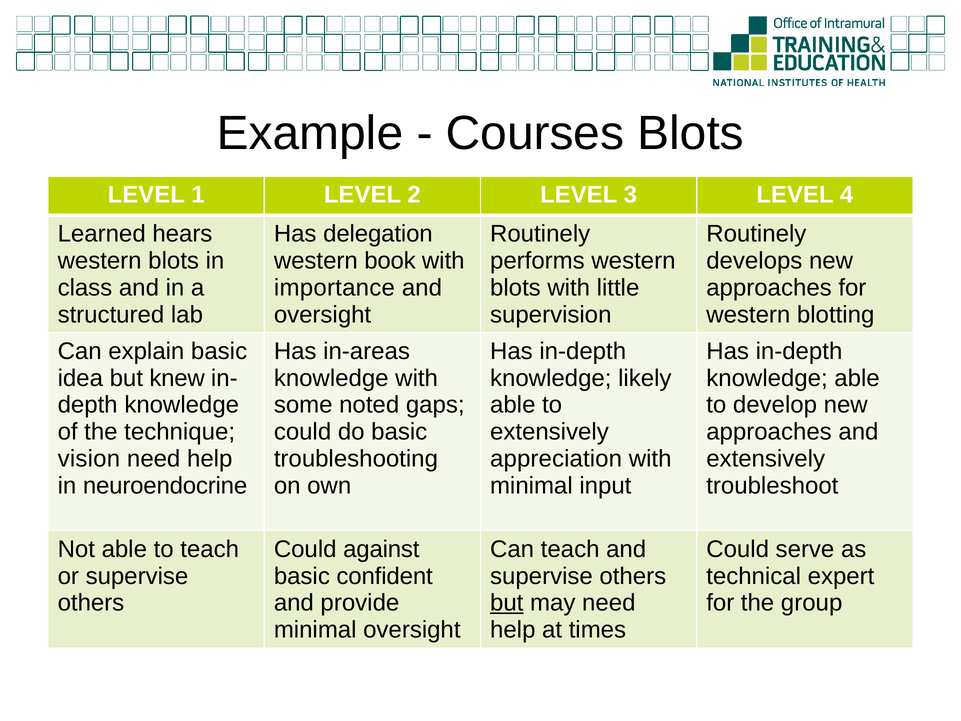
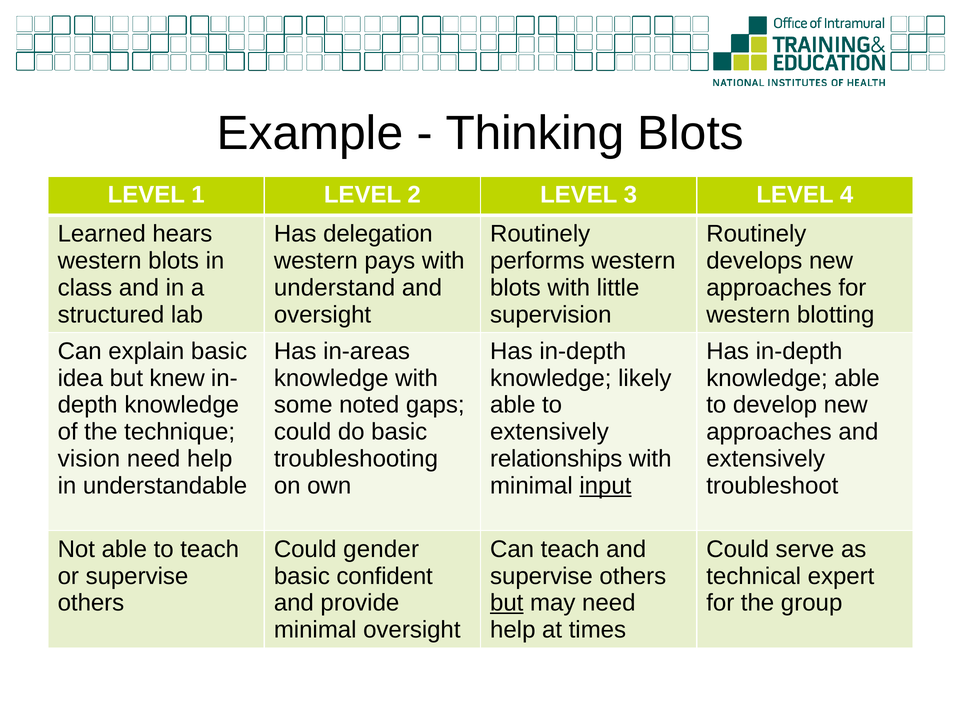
Courses: Courses -> Thinking (535, 133)
book: book -> pays (390, 261)
importance: importance -> understand (335, 288)
appreciation: appreciation -> relationships (556, 459)
neuroendocrine: neuroendocrine -> understandable (165, 486)
input underline: none -> present (605, 486)
against: against -> gender (381, 549)
